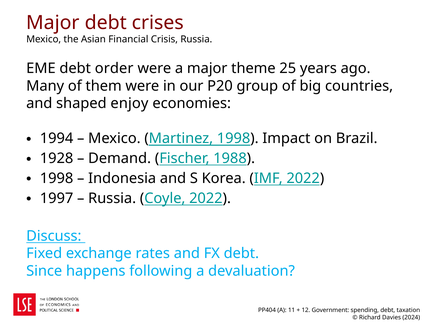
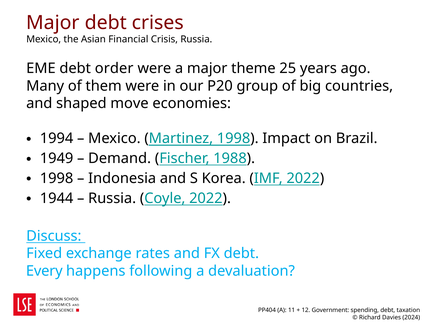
enjoy: enjoy -> move (130, 103)
1928: 1928 -> 1949 (57, 158)
1997: 1997 -> 1944 (57, 198)
Since: Since -> Every (44, 271)
